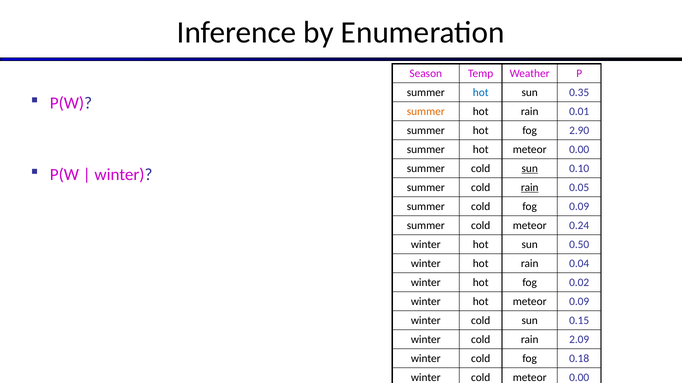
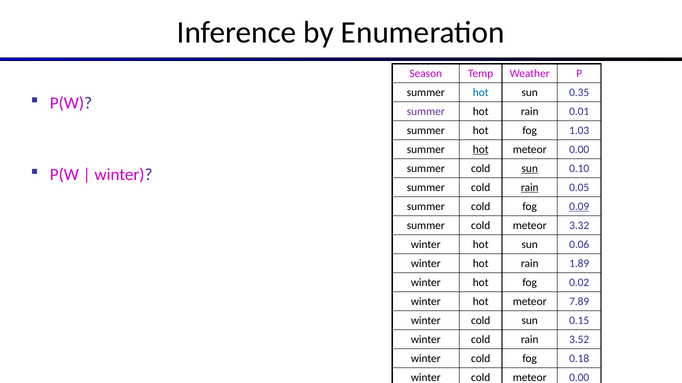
summer colour: orange -> purple (426, 111)
2.90: 2.90 -> 1.03 (579, 130)
hot underline: none -> present (481, 150)
0.09 underline: none -> present (579, 207)
0.24: 0.24 -> 3.32 (579, 226)
0.50: 0.50 -> 0.06 (579, 245)
0.04: 0.04 -> 1.89 (579, 264)
meteor 0.09: 0.09 -> 7.89 (579, 302)
2.09: 2.09 -> 3.52 (579, 340)
